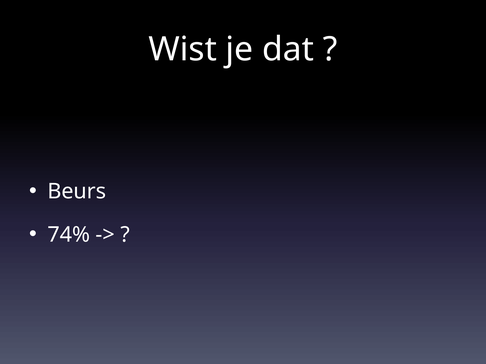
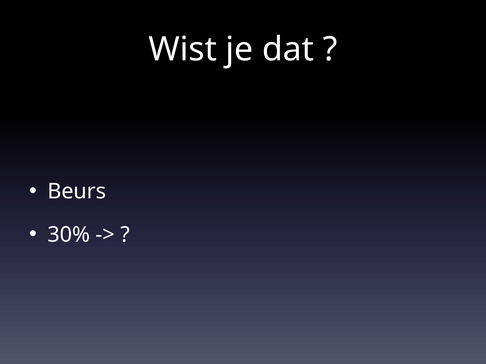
74%: 74% -> 30% (69, 235)
